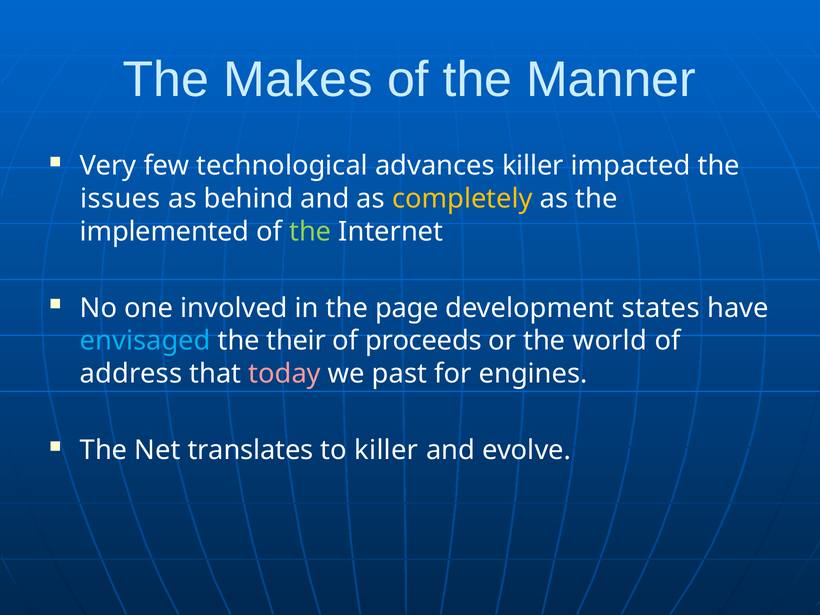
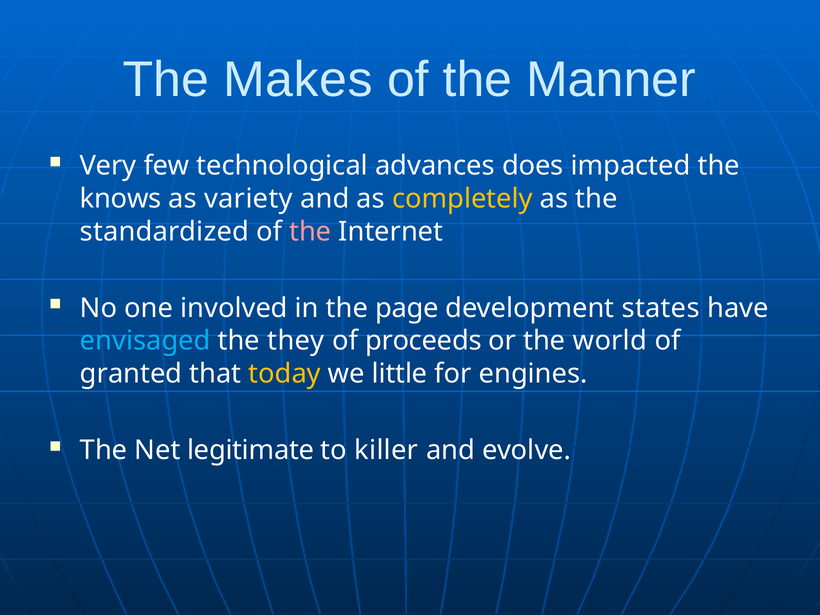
advances killer: killer -> does (533, 166)
issues: issues -> knows (121, 199)
behind: behind -> variety (248, 199)
implemented: implemented -> standardized (164, 232)
the colour: light green -> pink (310, 232)
their: their -> they (296, 341)
address: address -> granted (131, 374)
today colour: pink -> yellow (285, 374)
past: past -> little (400, 374)
translates: translates -> legitimate (251, 450)
